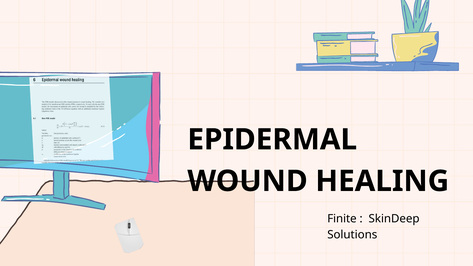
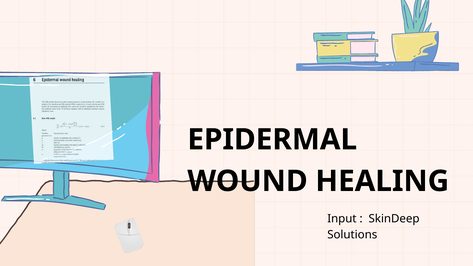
Finite: Finite -> Input (342, 219)
